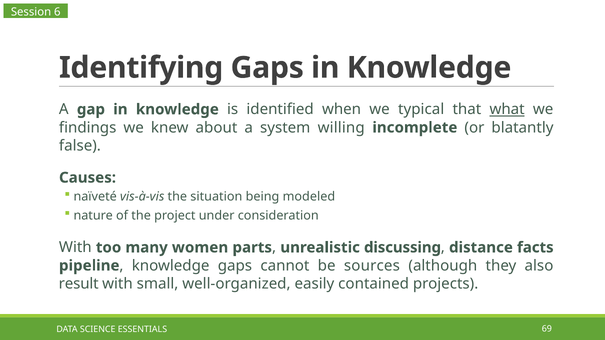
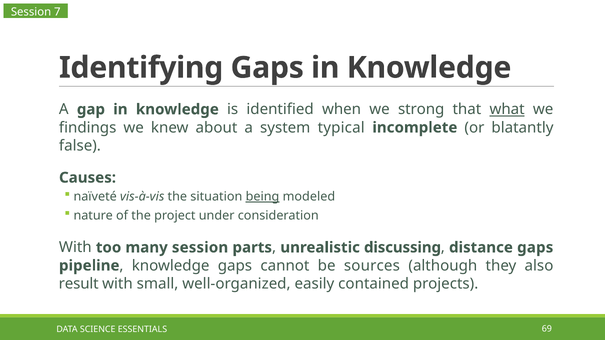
6: 6 -> 7 (57, 12)
typical: typical -> strong (421, 109)
willing: willing -> typical (341, 128)
being underline: none -> present (262, 197)
many women: women -> session (200, 248)
distance facts: facts -> gaps (535, 248)
